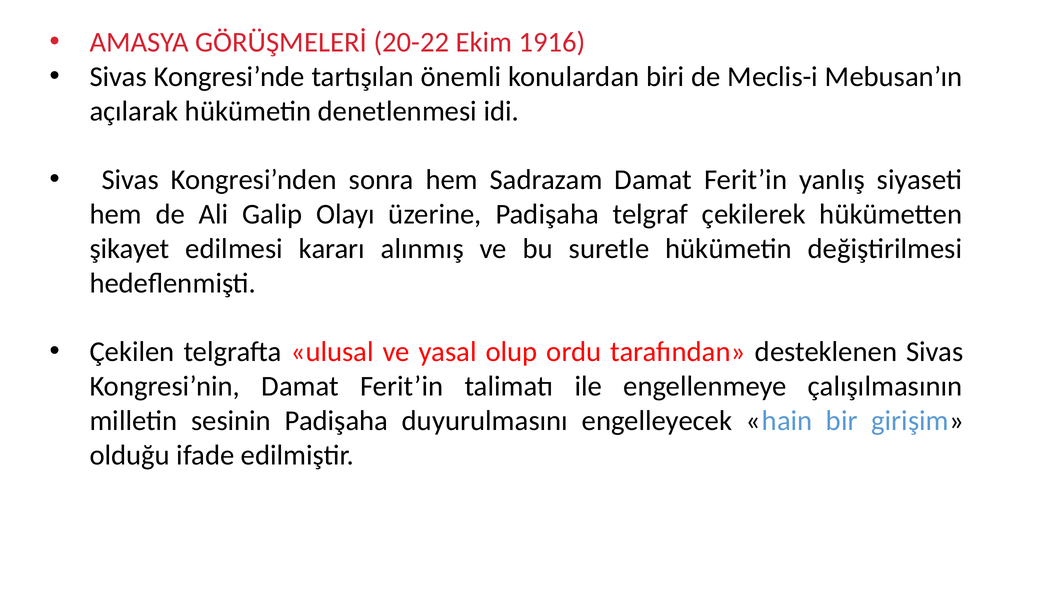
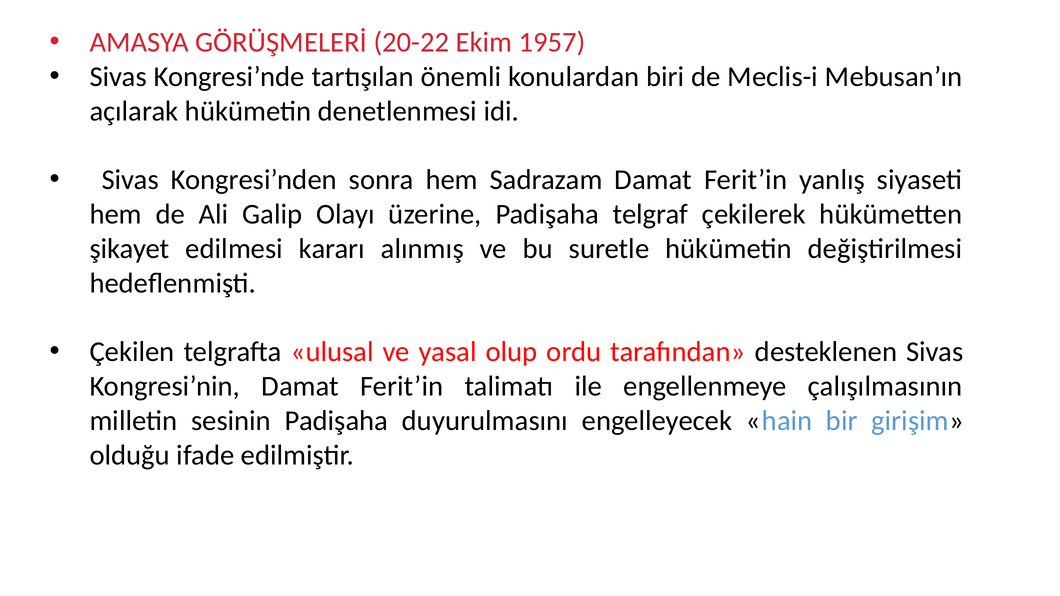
1916: 1916 -> 1957 (552, 42)
